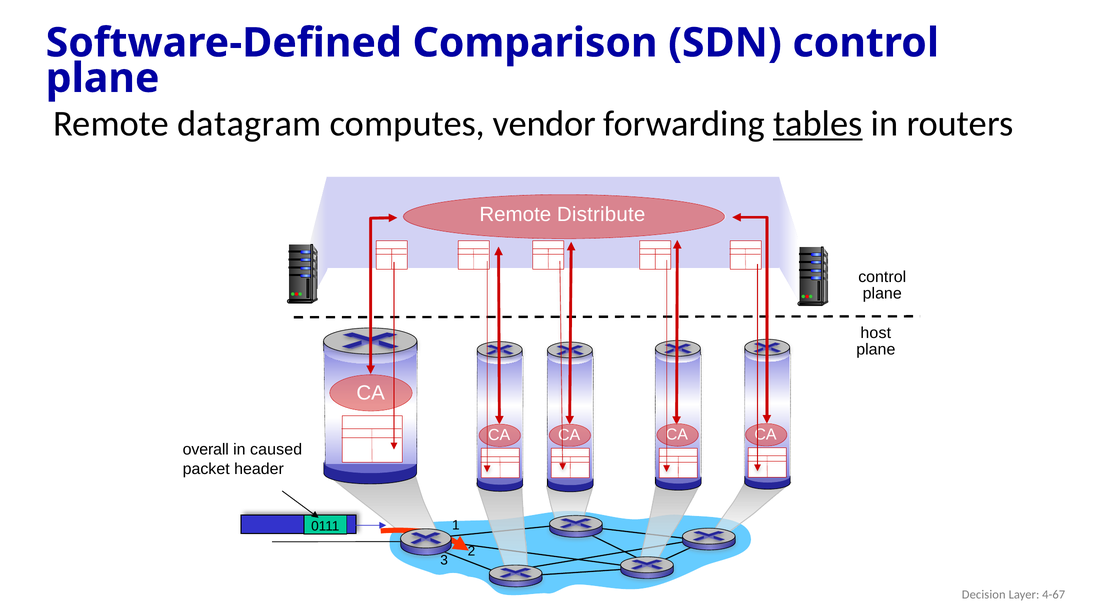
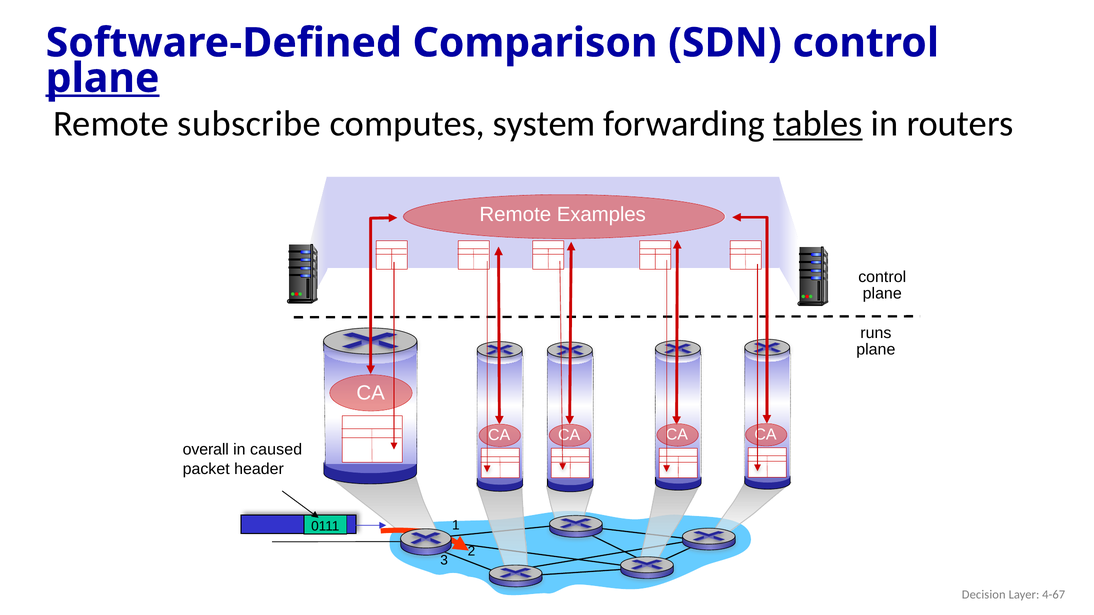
plane underline: none -> present (103, 78)
datagram: datagram -> subscribe (249, 124)
vendor: vendor -> system (544, 124)
Distribute: Distribute -> Examples (601, 215)
host: host -> runs (876, 333)
